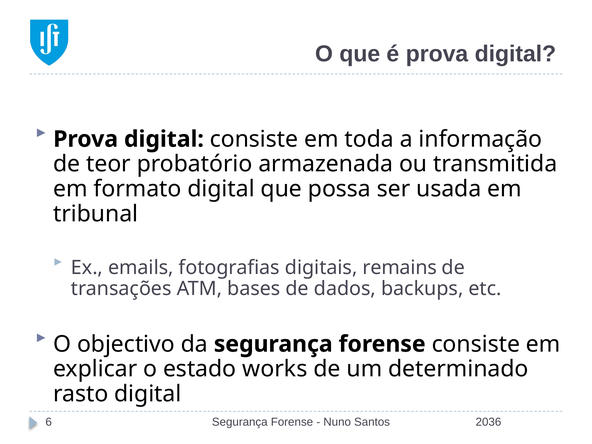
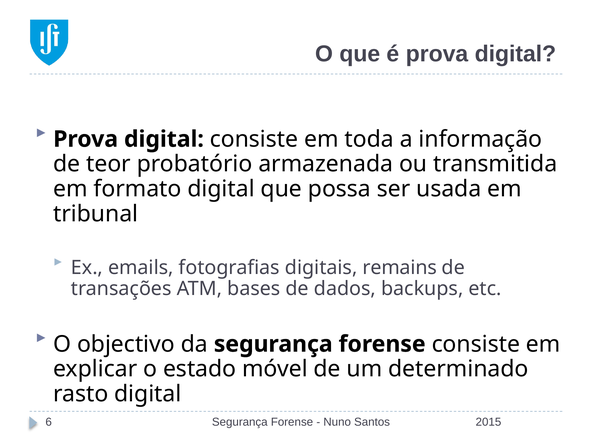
works: works -> móvel (275, 369)
2036: 2036 -> 2015 (488, 422)
